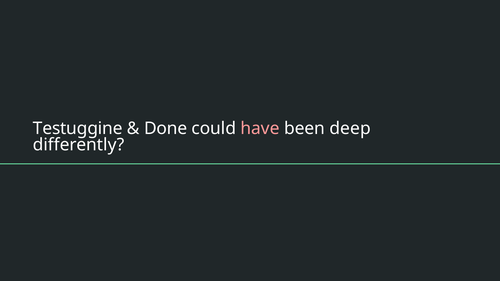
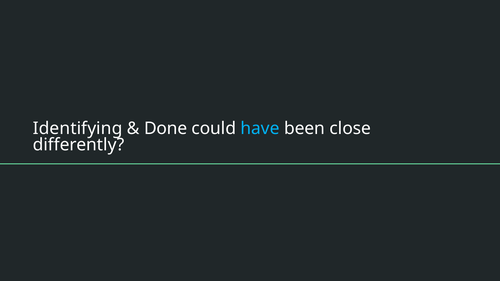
Testuggine: Testuggine -> Identifying (78, 128)
have colour: pink -> light blue (260, 128)
deep: deep -> close (350, 128)
